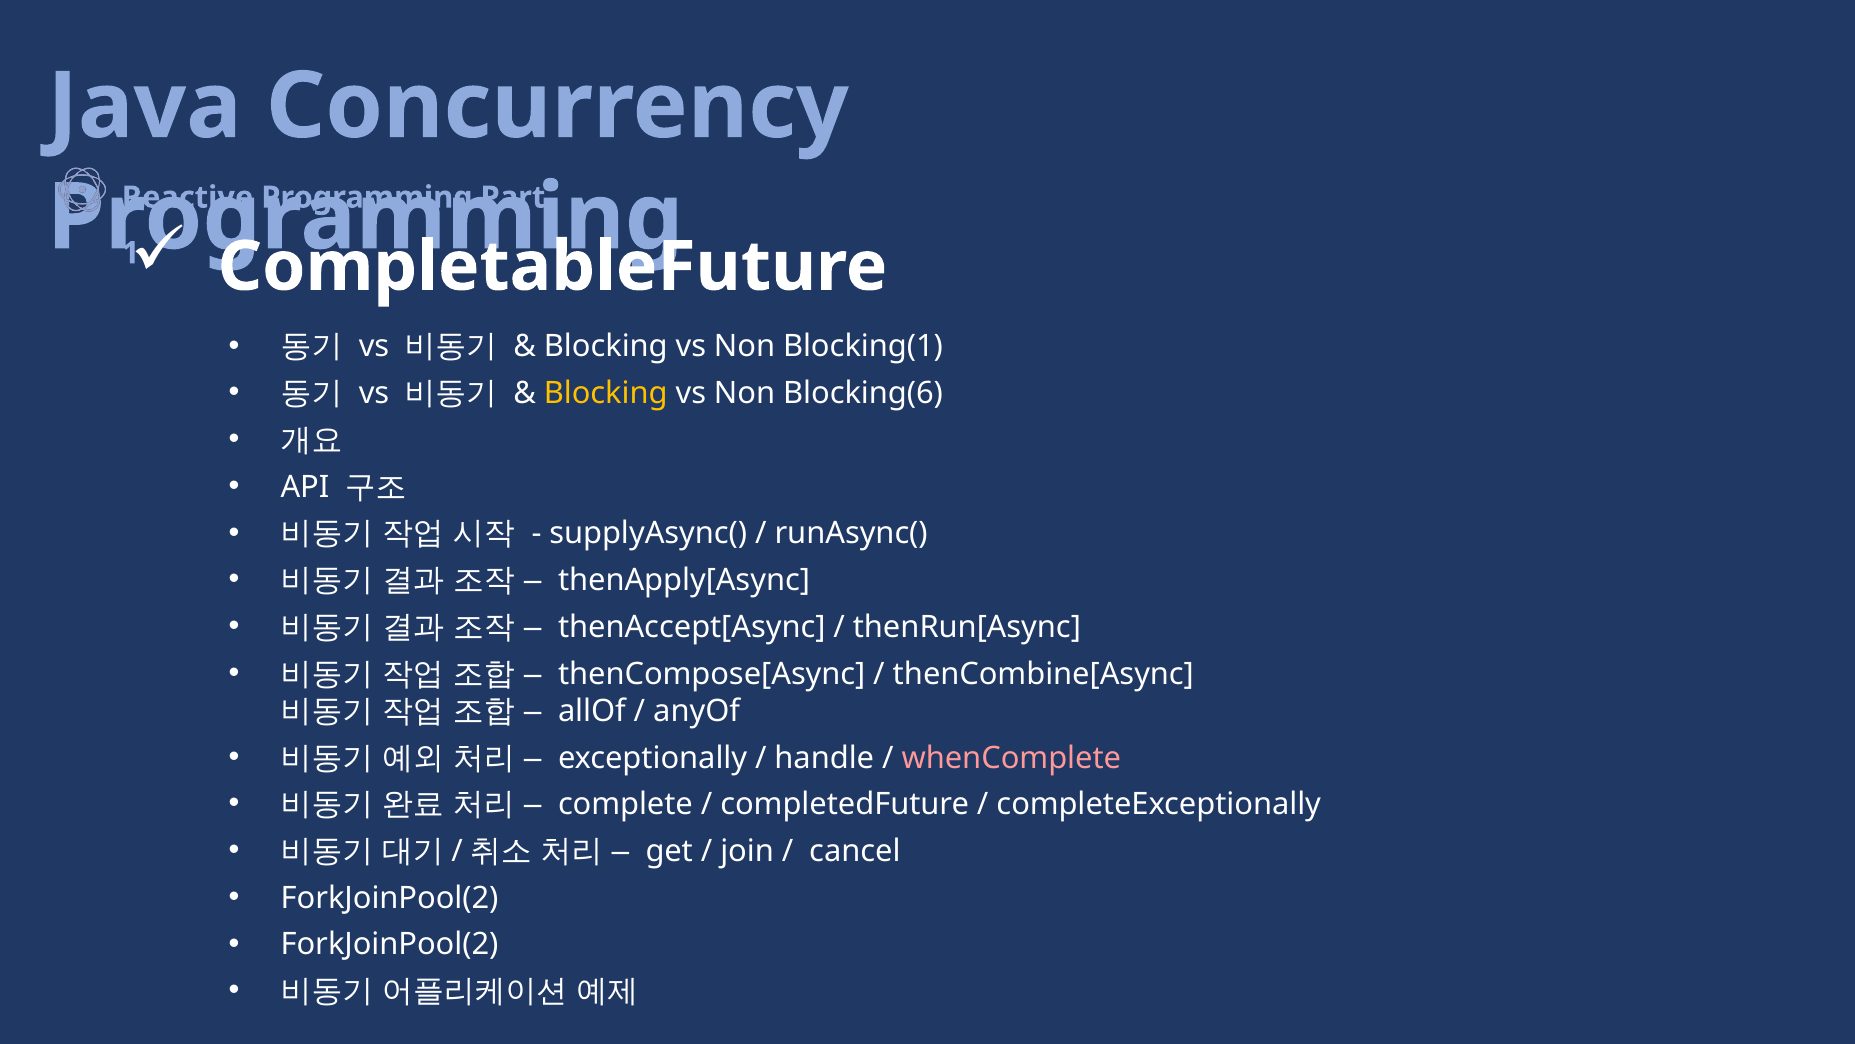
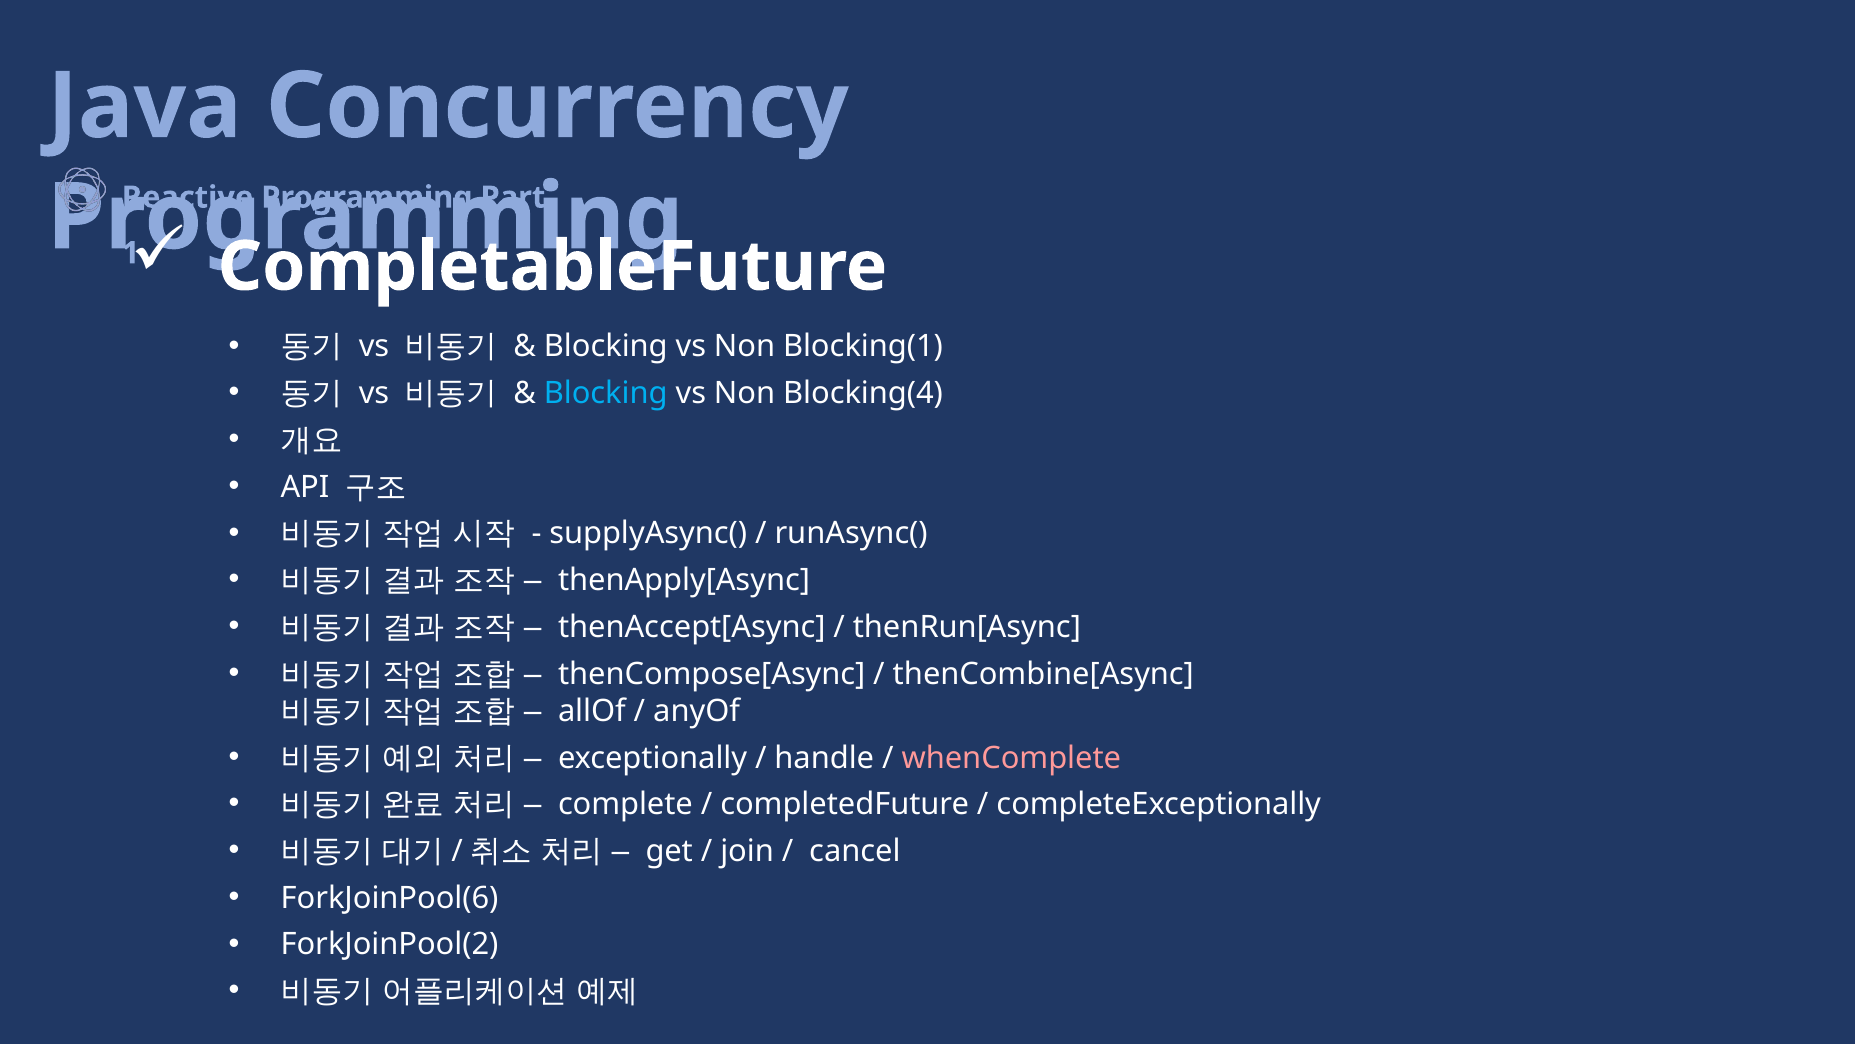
Blocking colour: yellow -> light blue (606, 393)
Blocking(6: Blocking(6 -> Blocking(4 (863, 393)
ForkJoinPool(2: ForkJoinPool(2 -> ForkJoinPool(6 (390, 898)
